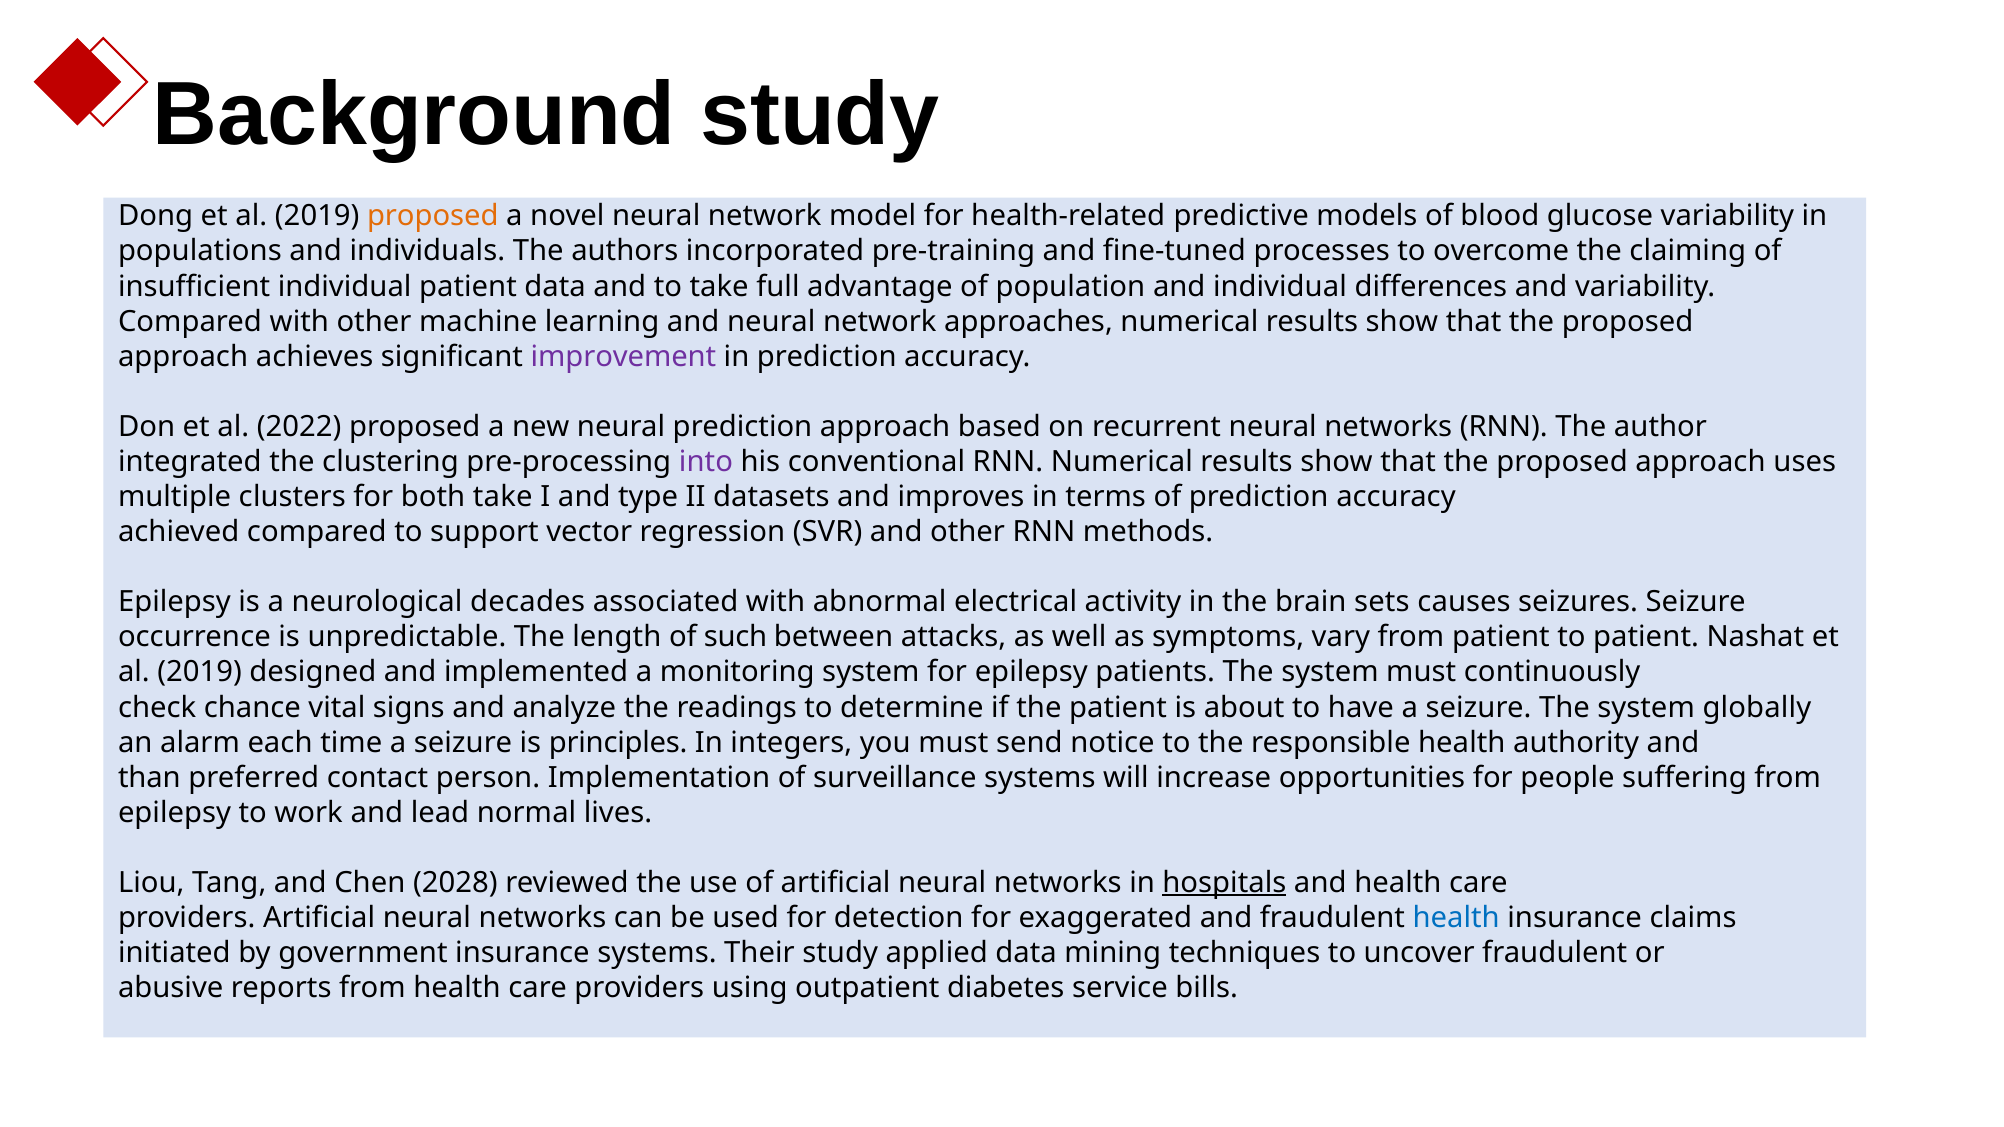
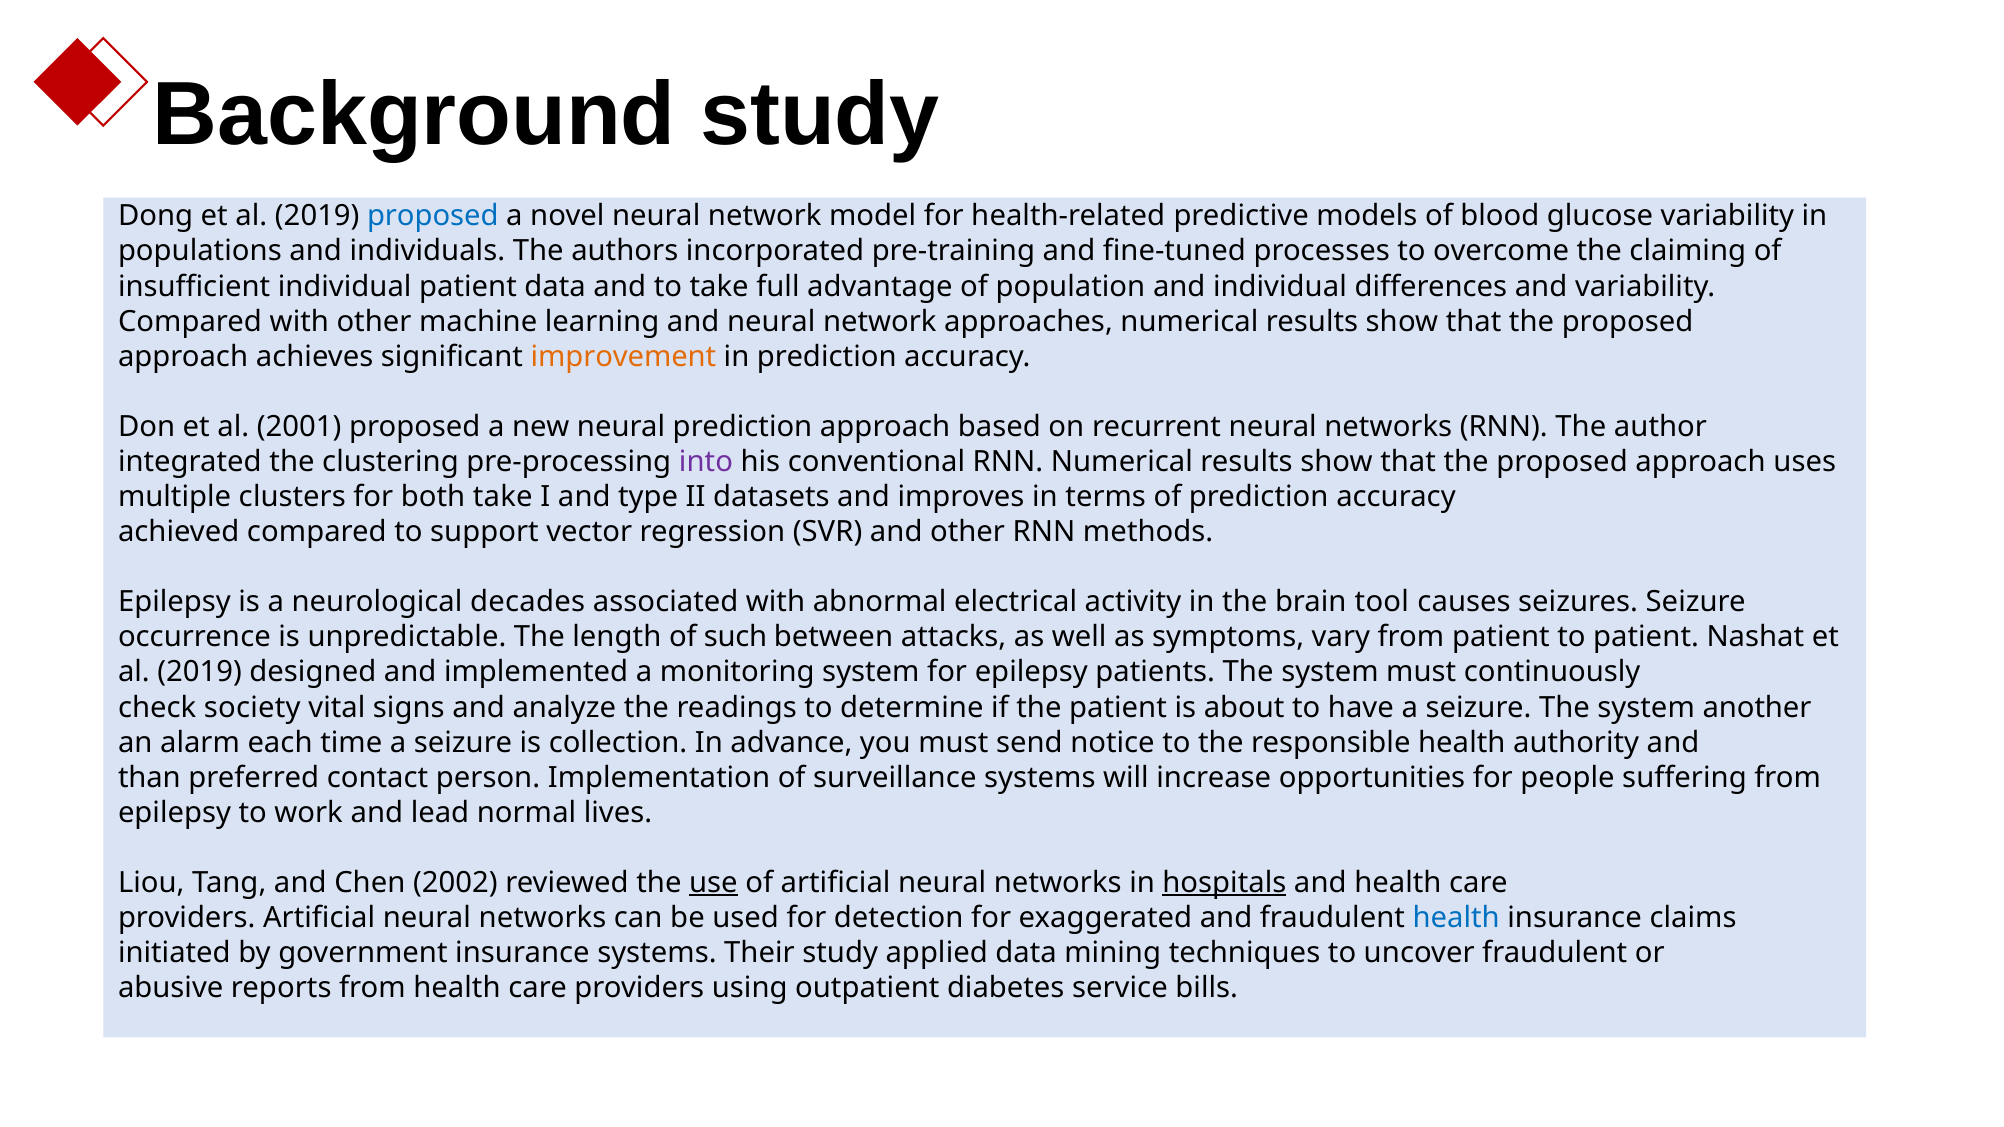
proposed colour: orange -> blue (433, 216)
improvement colour: purple -> orange (623, 357)
2022: 2022 -> 2001 (299, 427)
sets: sets -> tool (1382, 602)
chance: chance -> society (252, 708)
globally: globally -> another (1757, 708)
principles: principles -> collection (618, 743)
integers: integers -> advance (791, 743)
2028: 2028 -> 2002 (455, 883)
use underline: none -> present (713, 883)
